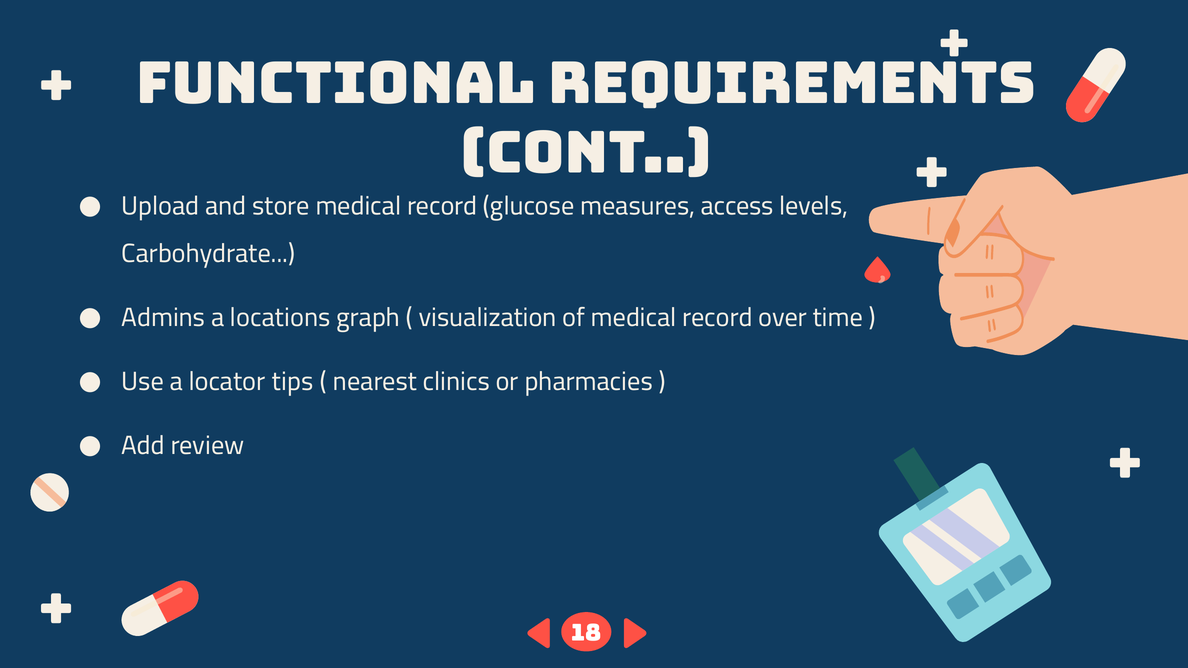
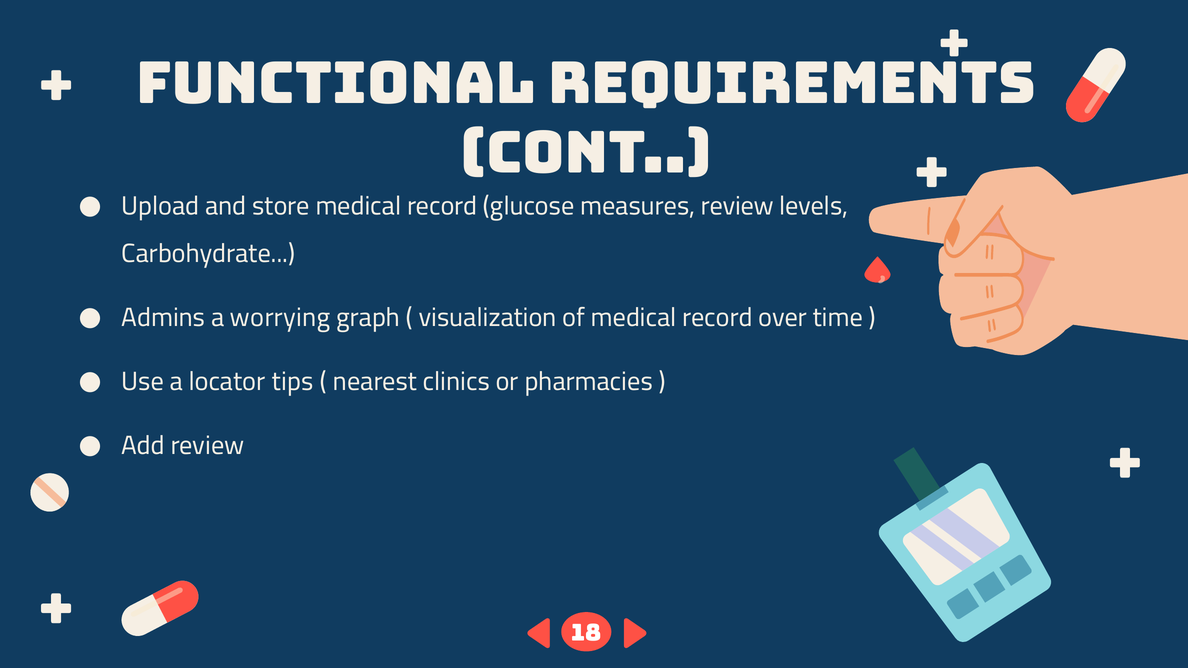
access: access -> review (737, 206)
locations: locations -> worrying (280, 318)
